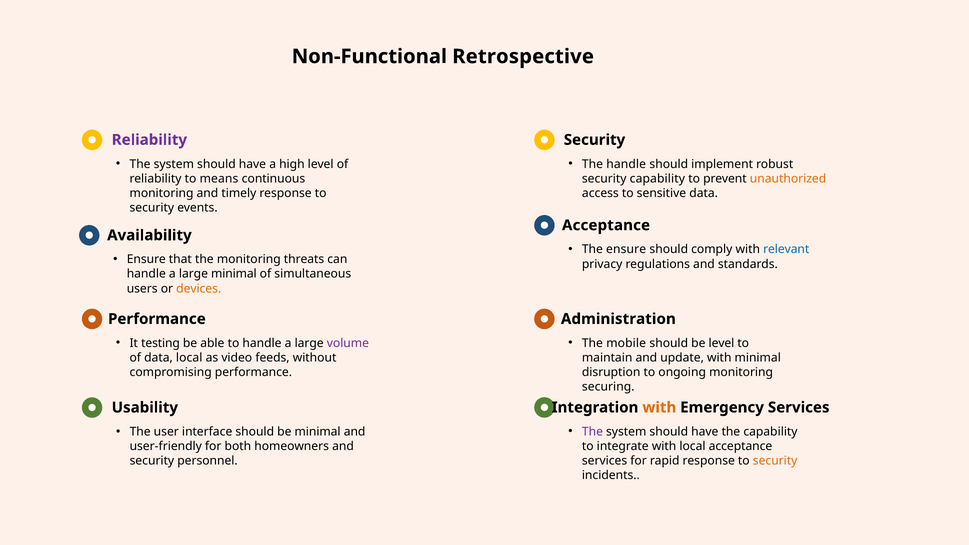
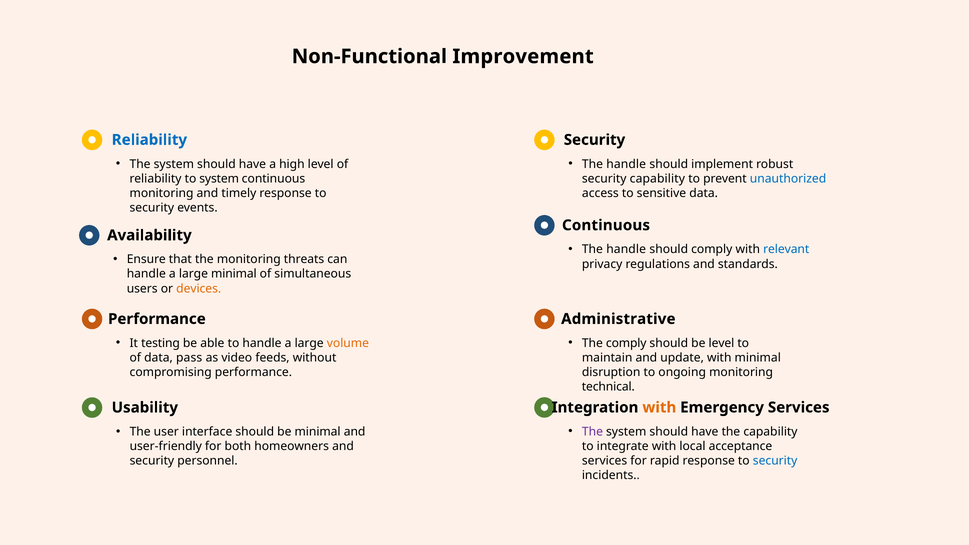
Retrospective: Retrospective -> Improvement (523, 57)
Reliability colour: purple -> blue (149, 140)
to means: means -> system (219, 179)
unauthorized colour: orange -> blue (788, 179)
Acceptance: Acceptance -> Continuous (606, 225)
ensure: ensure -> handle (626, 250)
Administration: Administration -> Administrative (618, 319)
volume colour: purple -> orange (348, 343)
The mobile: mobile -> comply (626, 343)
data local: local -> pass (189, 358)
securing: securing -> technical (608, 387)
security colour: orange -> blue (775, 461)
